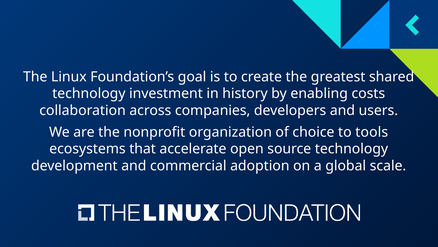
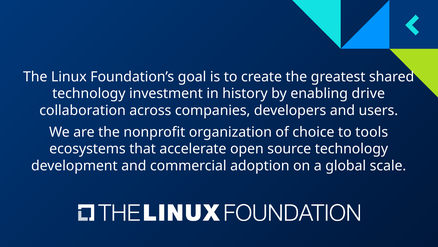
costs: costs -> drive (368, 93)
